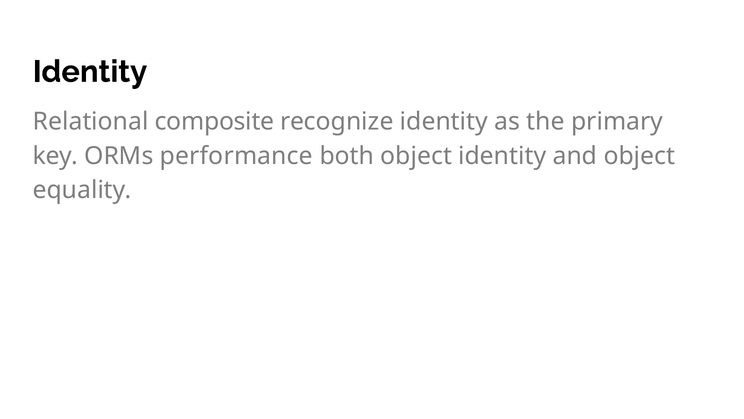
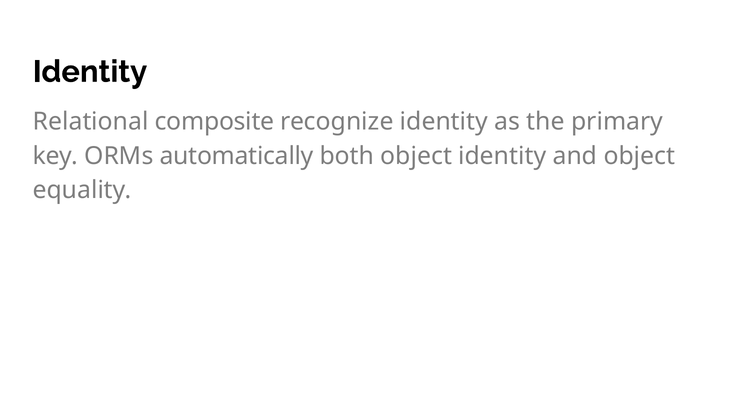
performance: performance -> automatically (237, 156)
